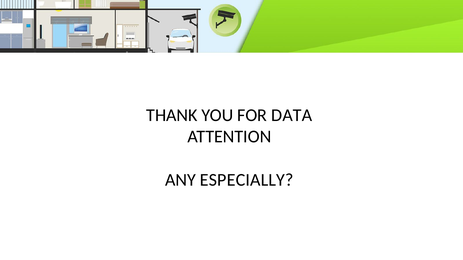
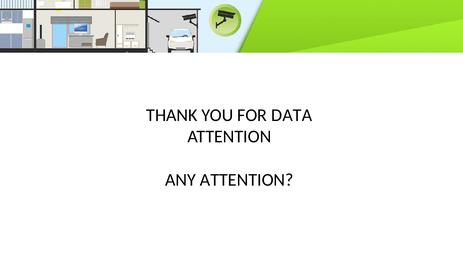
ANY ESPECIALLY: ESPECIALLY -> ATTENTION (247, 180)
